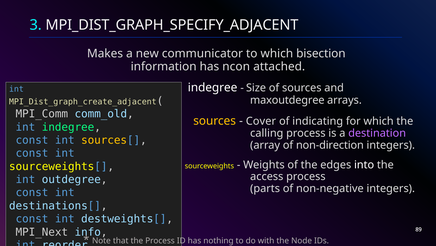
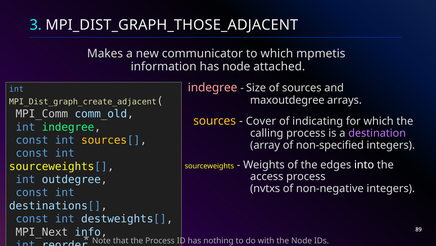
MPI_DIST_GRAPH_SPECIFY_ADJACENT: MPI_DIST_GRAPH_SPECIFY_ADJACENT -> MPI_DIST_GRAPH_THOSE_ADJACENT (172, 25)
bisection: bisection -> mpmetis (321, 54)
has ncon: ncon -> node (236, 66)
indegree colour: white -> pink (213, 87)
non-direction: non-direction -> non-specified (330, 145)
parts: parts -> nvtxs (265, 188)
